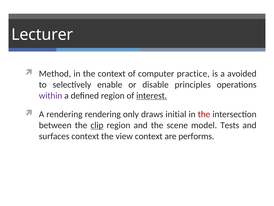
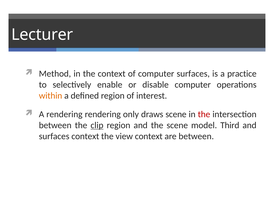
computer practice: practice -> surfaces (193, 74)
avoided: avoided -> practice (242, 74)
disable principles: principles -> computer (193, 84)
within colour: purple -> orange (51, 95)
interest underline: present -> none (152, 95)
draws initial: initial -> scene (176, 114)
Tests: Tests -> Third (230, 125)
are performs: performs -> between (196, 136)
